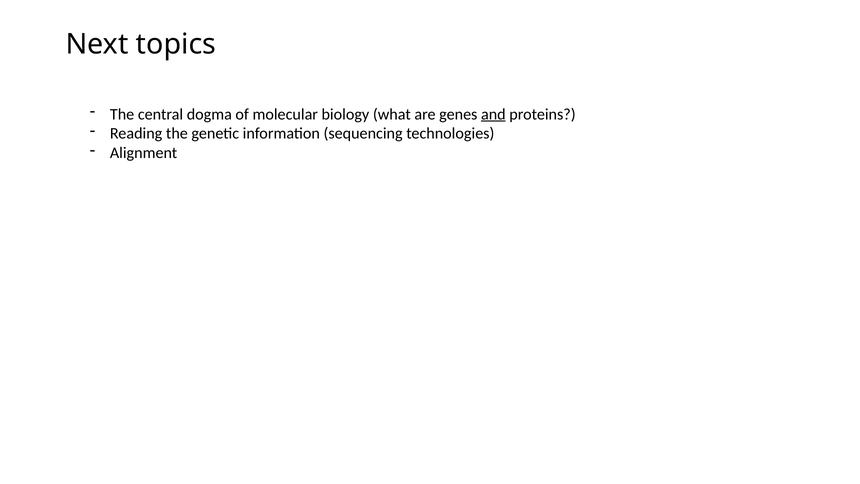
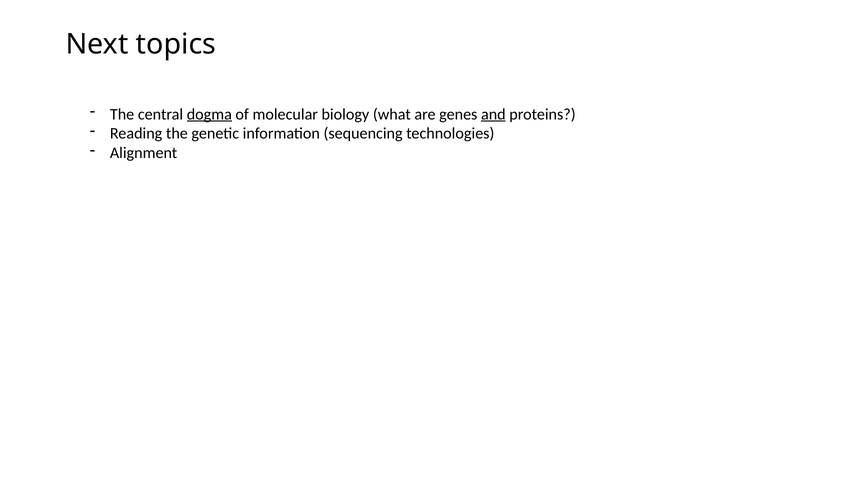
dogma underline: none -> present (209, 114)
